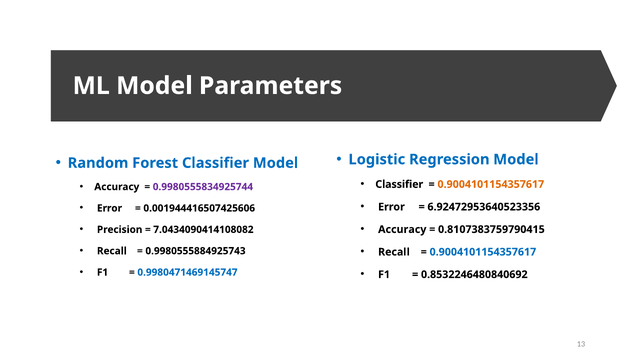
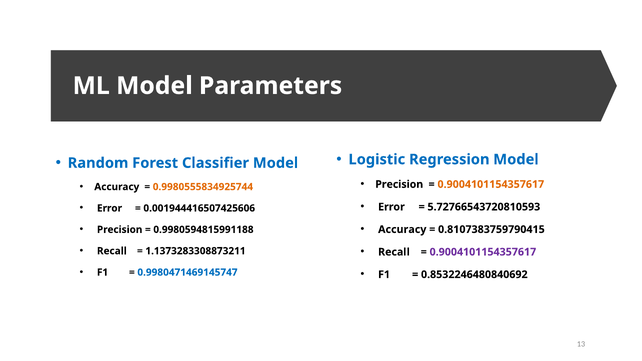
Classifier: Classifier -> Precision (399, 184)
0.9980555834925744 colour: purple -> orange (203, 187)
6.92472953640523356: 6.92472953640523356 -> 5.72766543720810593 (484, 207)
7.0434090414108082: 7.0434090414108082 -> 0.9980594815991188 (203, 230)
0.9980555884925743: 0.9980555884925743 -> 1.1373283308873211 (195, 251)
0.9004101154357617 colour: blue -> purple (483, 252)
